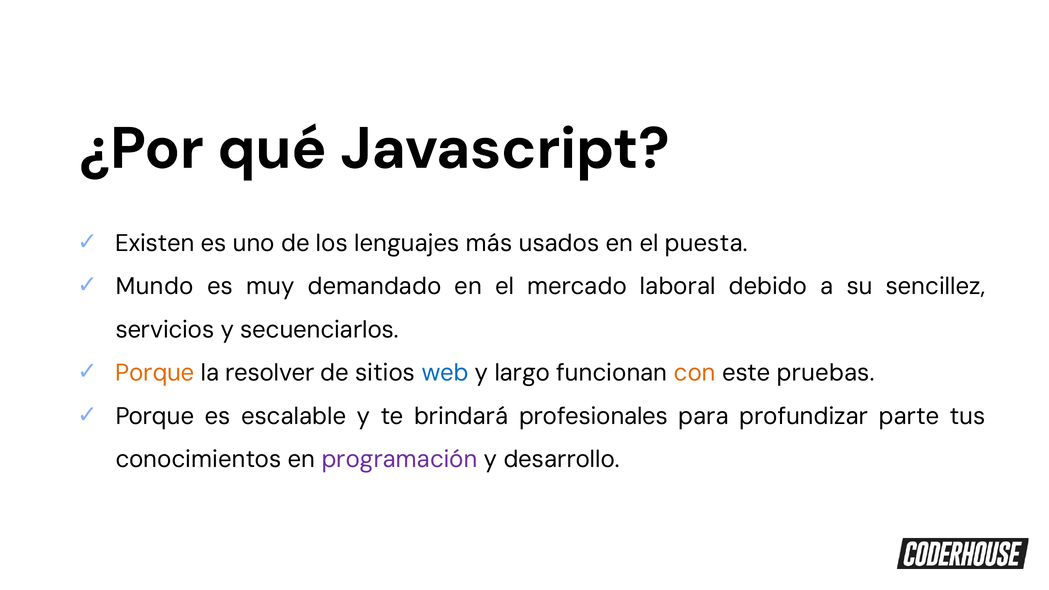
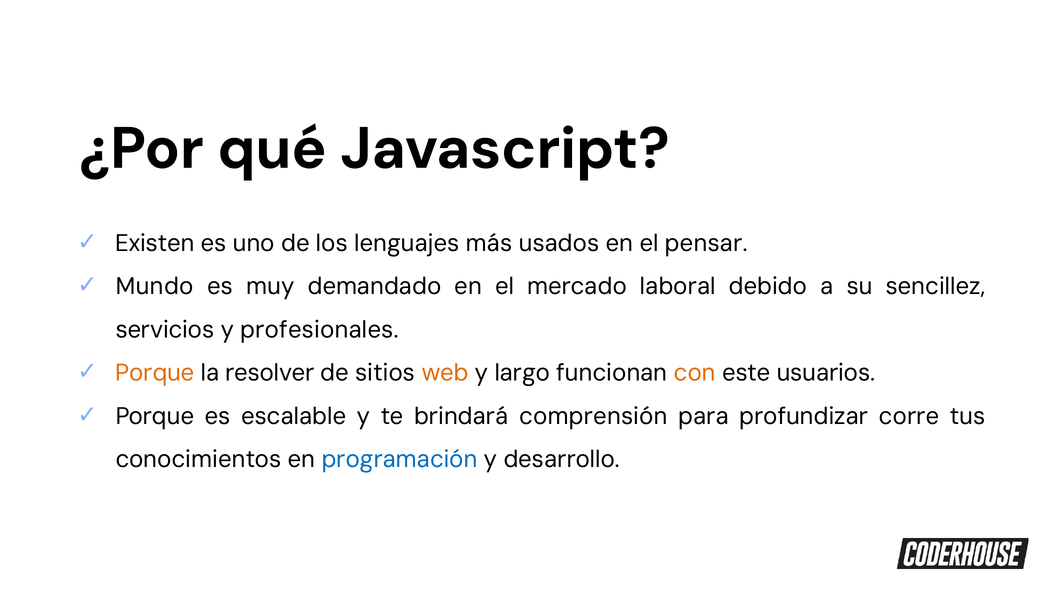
puesta: puesta -> pensar (706, 243)
secuenciarlos: secuenciarlos -> profesionales (319, 330)
web colour: blue -> orange (445, 373)
pruebas: pruebas -> usuarios (826, 373)
profesionales: profesionales -> comprensión (593, 416)
parte: parte -> corre (909, 416)
programación colour: purple -> blue (400, 460)
